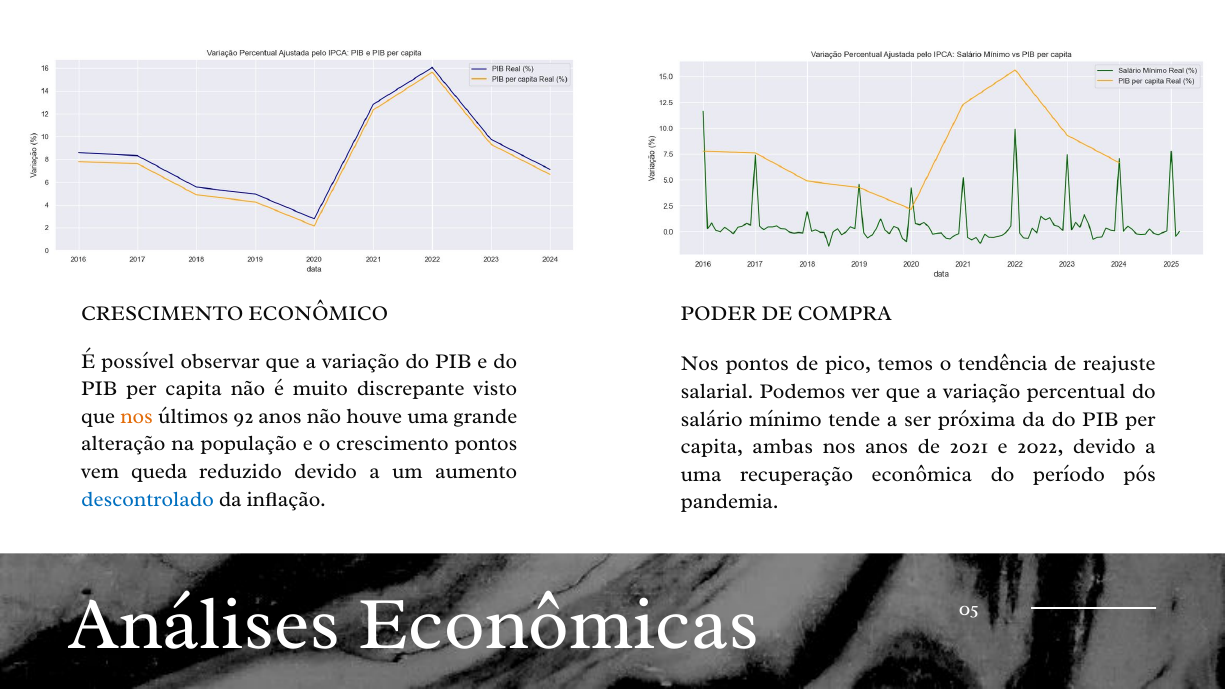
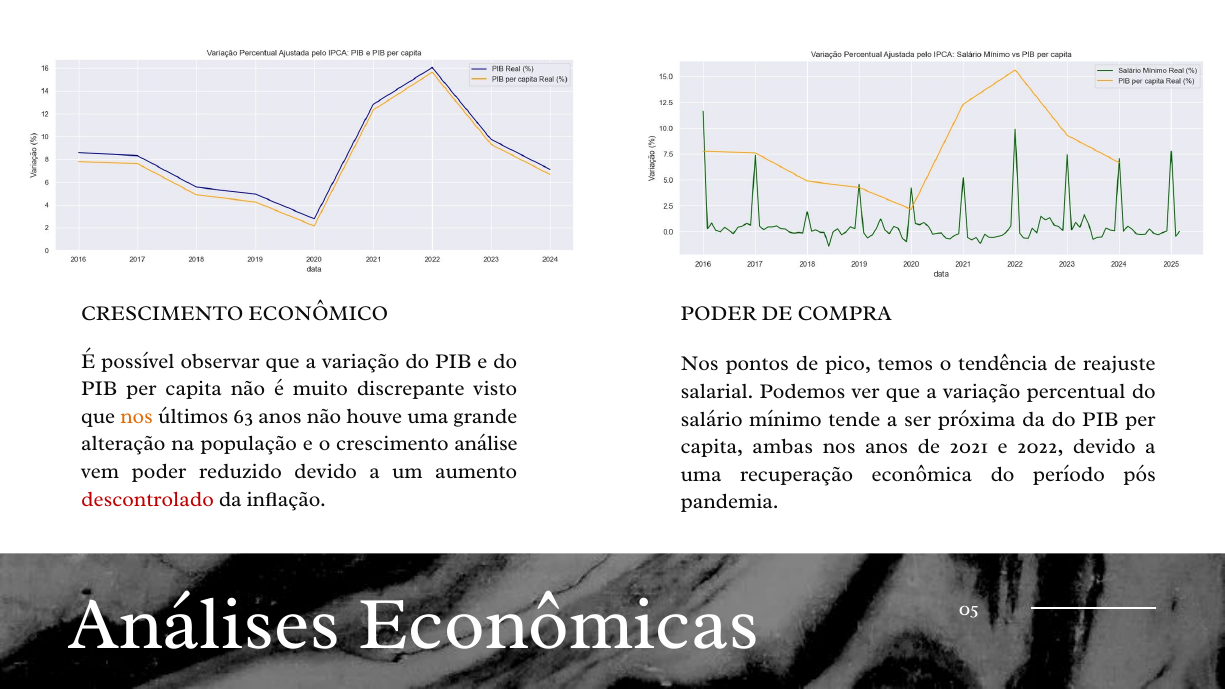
92: 92 -> 63 (244, 416)
crescimento pontos: pontos -> análise (486, 444)
vem queda: queda -> poder (159, 472)
descontrolado colour: blue -> red (147, 499)
